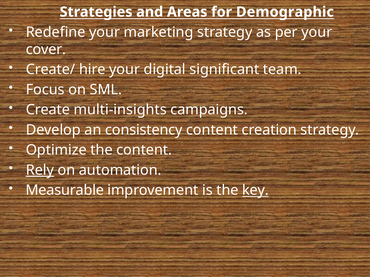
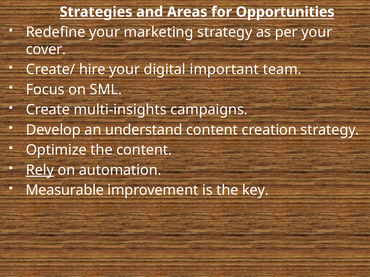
Demographic: Demographic -> Opportunities (285, 12)
significant: significant -> important (224, 70)
consistency: consistency -> understand (144, 130)
key underline: present -> none (255, 191)
